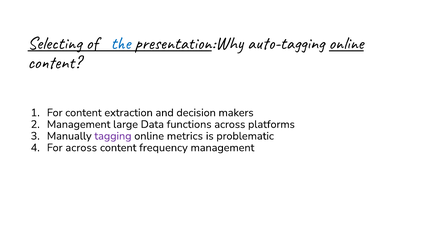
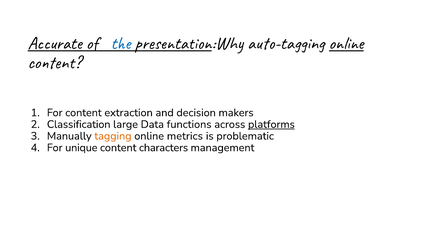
Selecting: Selecting -> Accurate (55, 43)
Management: Management -> Classification (79, 124)
platforms underline: none -> present (271, 124)
tagging colour: purple -> orange (113, 136)
For across: across -> unique (81, 148)
frequency: frequency -> characters (164, 148)
